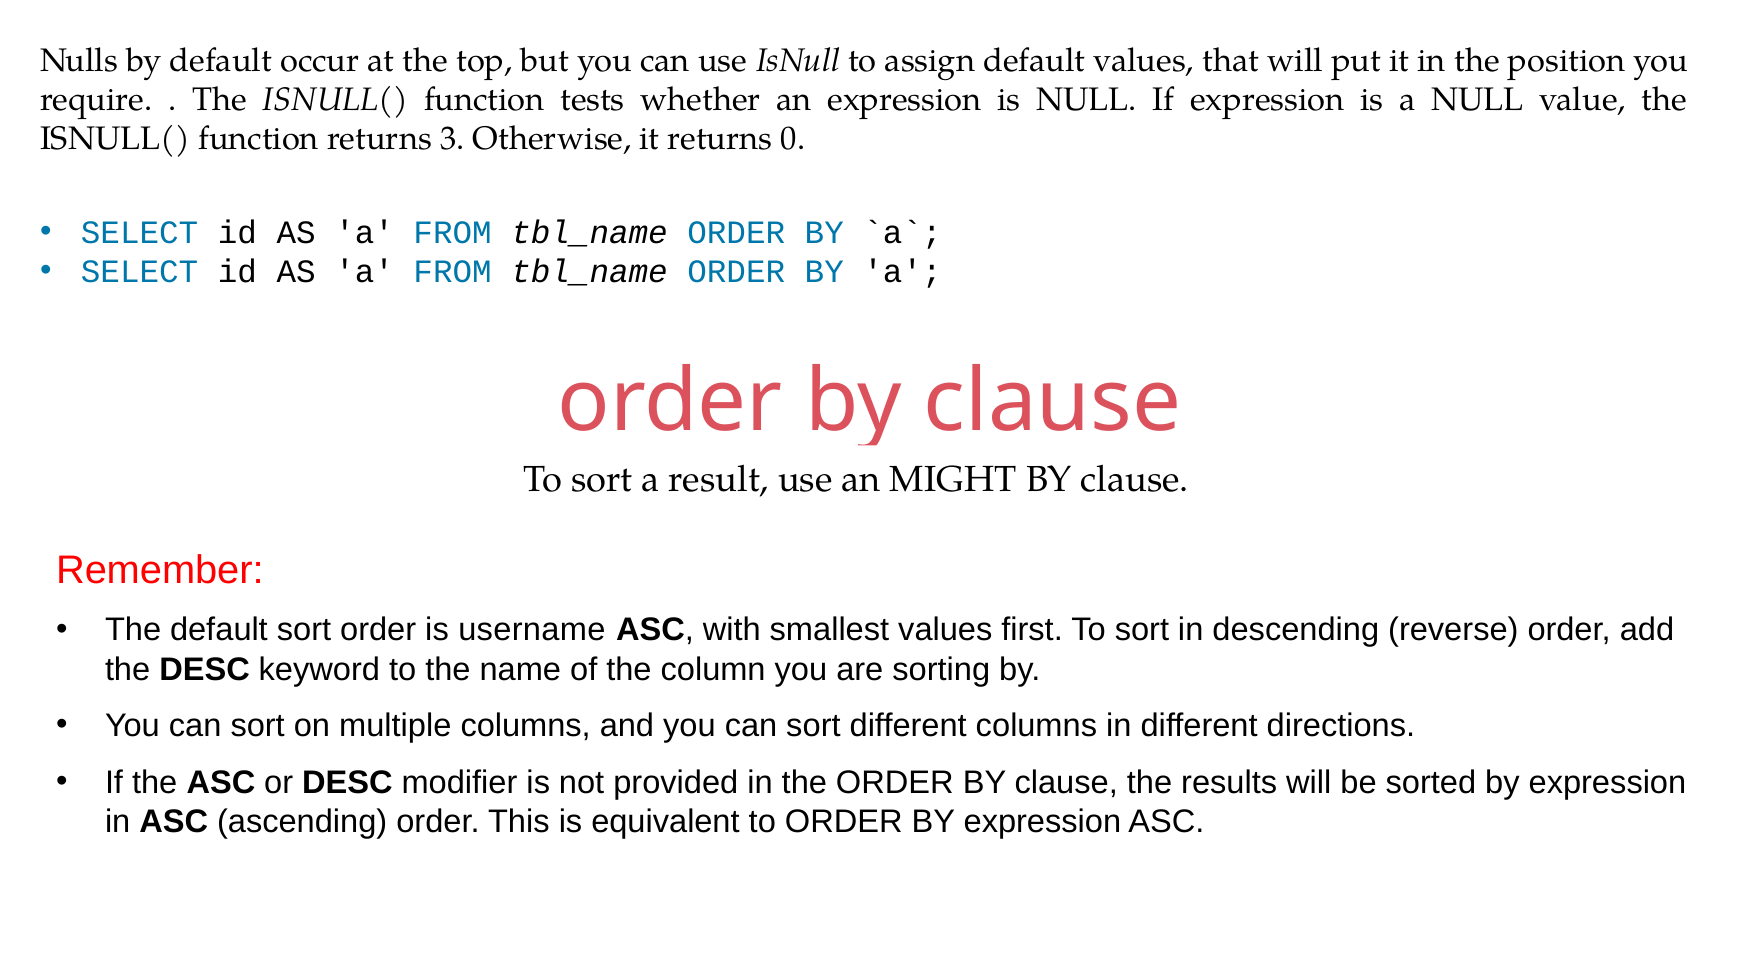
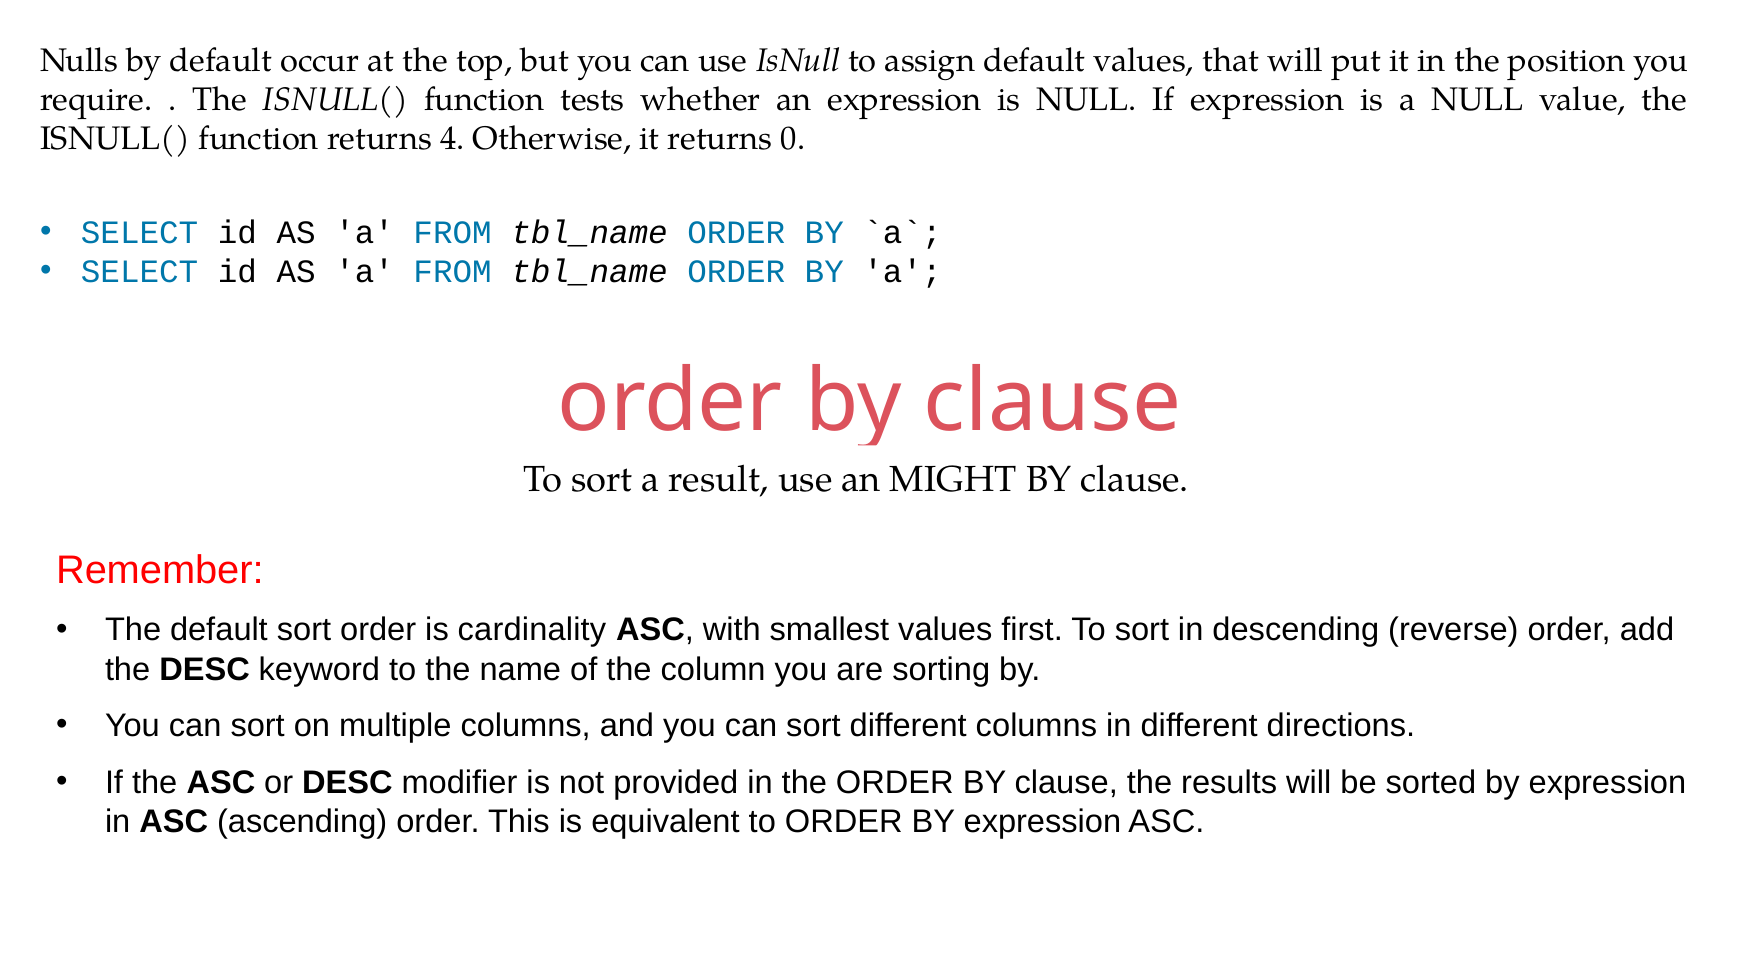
3: 3 -> 4 (452, 139)
username: username -> cardinality (532, 630)
